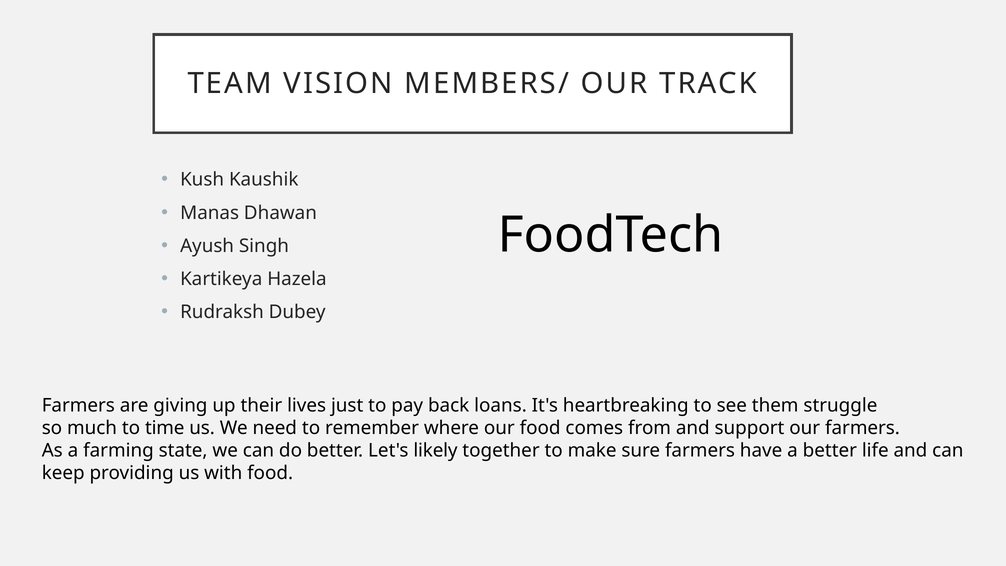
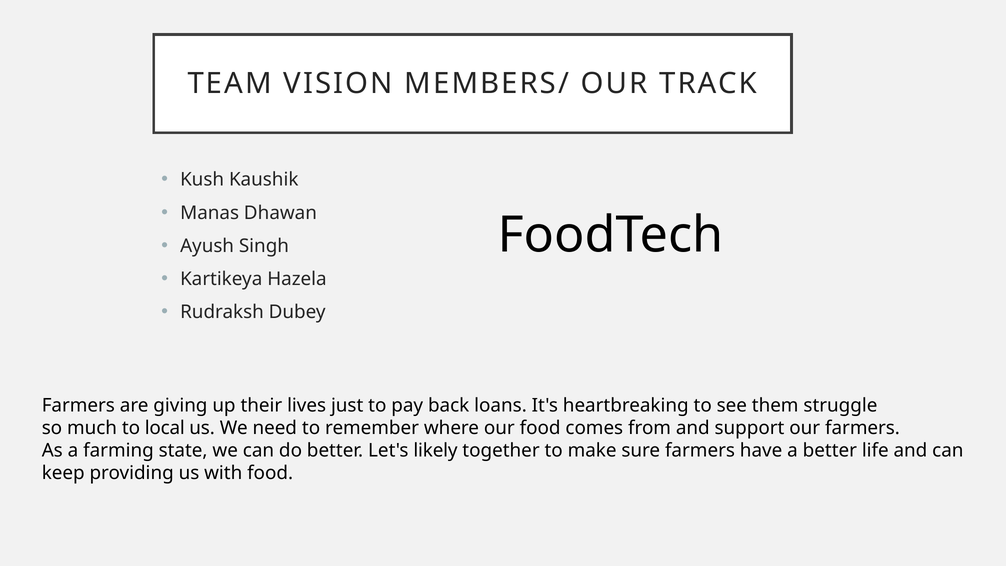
time: time -> local (165, 428)
